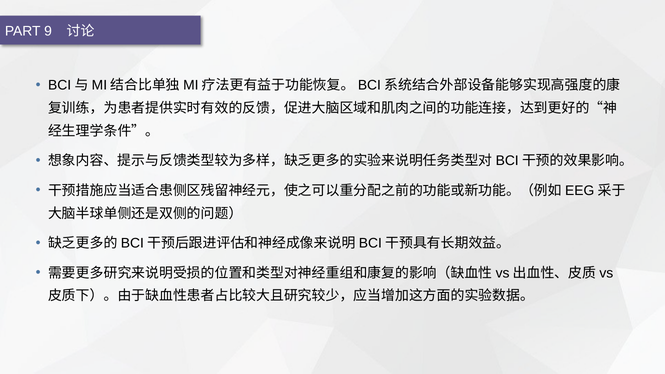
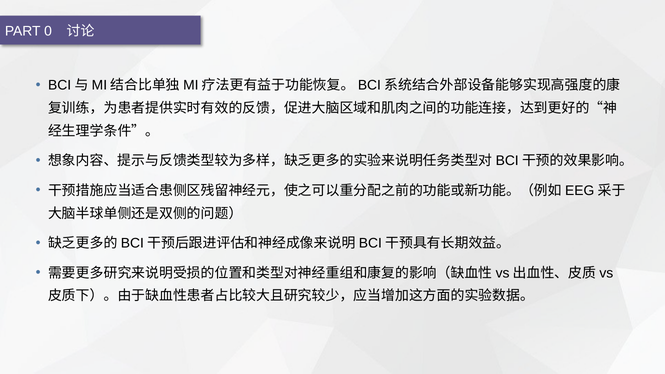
9: 9 -> 0 (48, 31)
